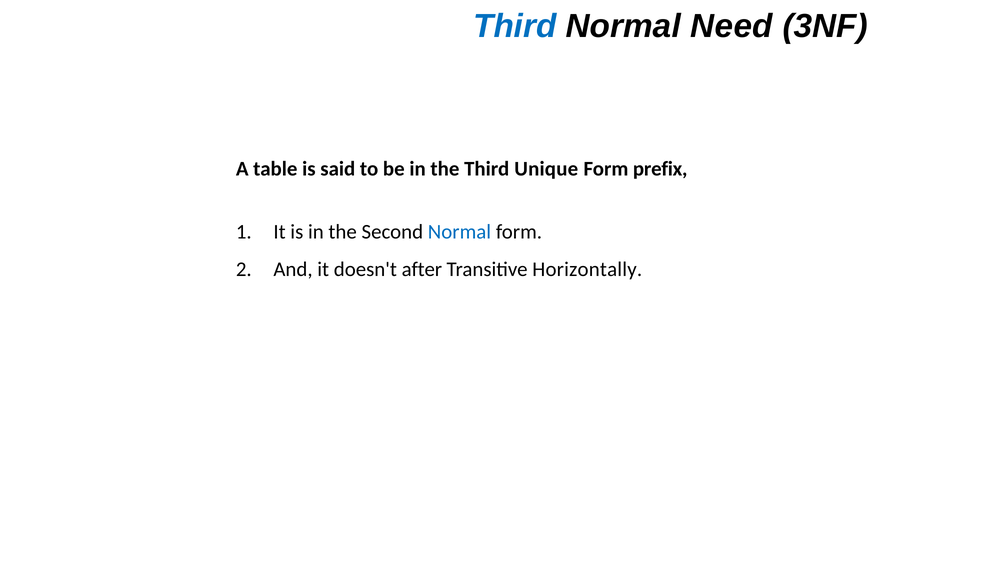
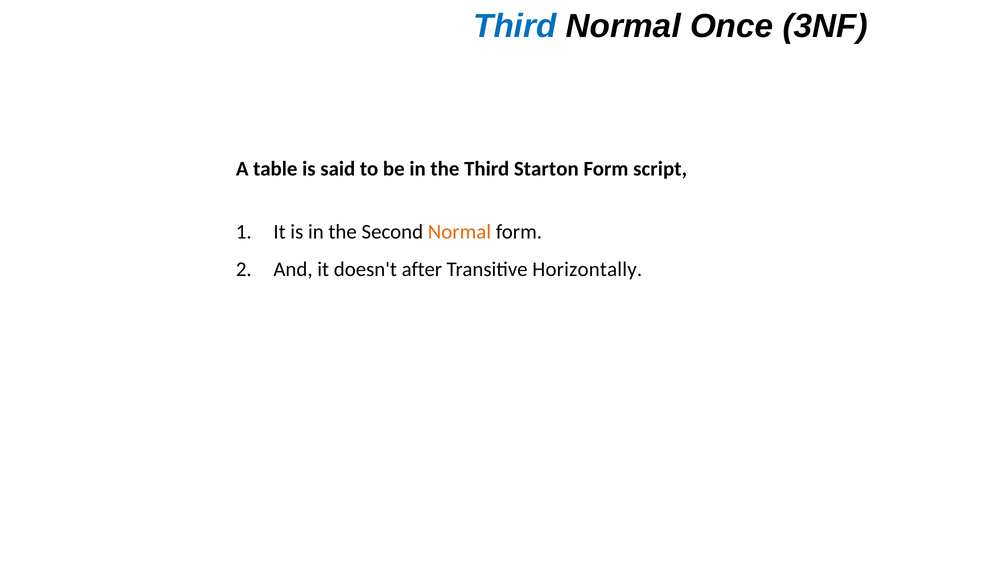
Need: Need -> Once (732, 26)
Unique: Unique -> Starton (546, 169)
prefix: prefix -> script (660, 169)
Normal colour: blue -> orange (459, 232)
